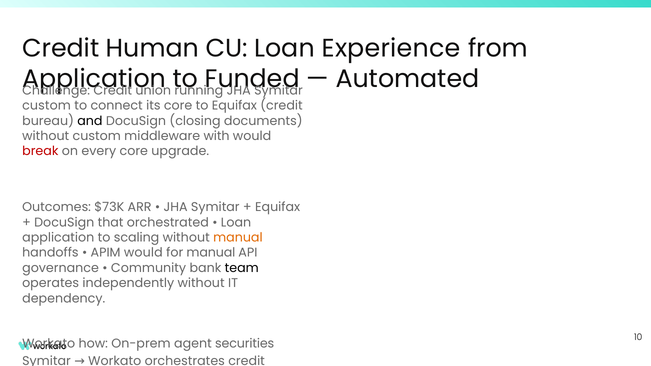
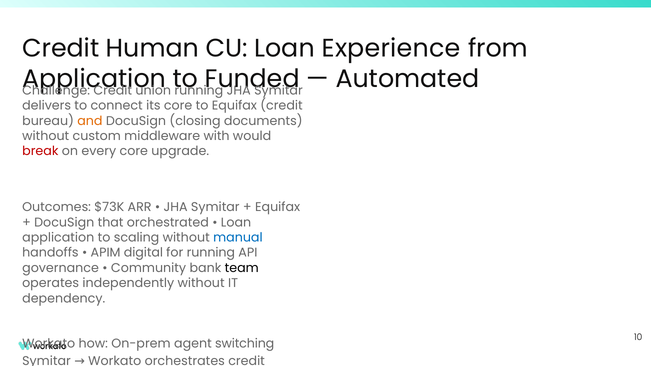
custom: custom -> delivers (47, 106)
and colour: black -> orange (90, 121)
manual colour: orange -> blue (238, 238)
APIM would: would -> digital (143, 253)
for manual: manual -> running (211, 253)
securities: securities -> switching (245, 344)
